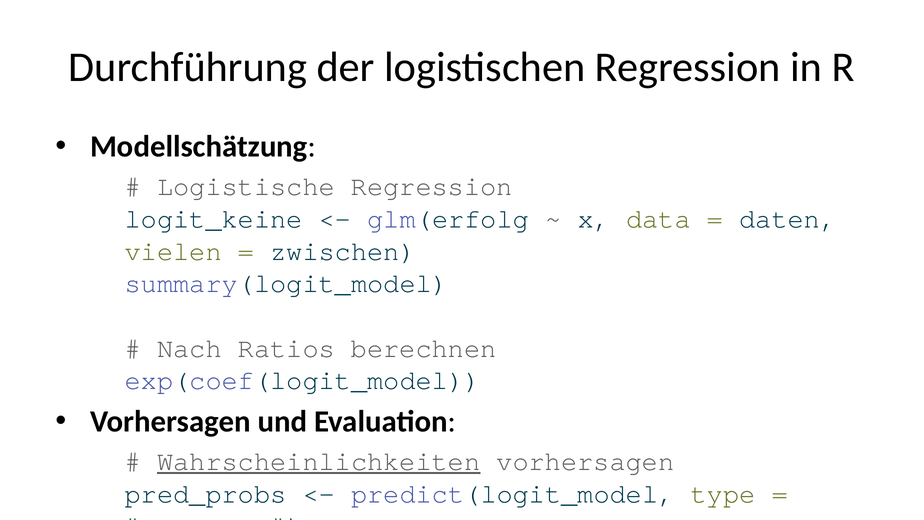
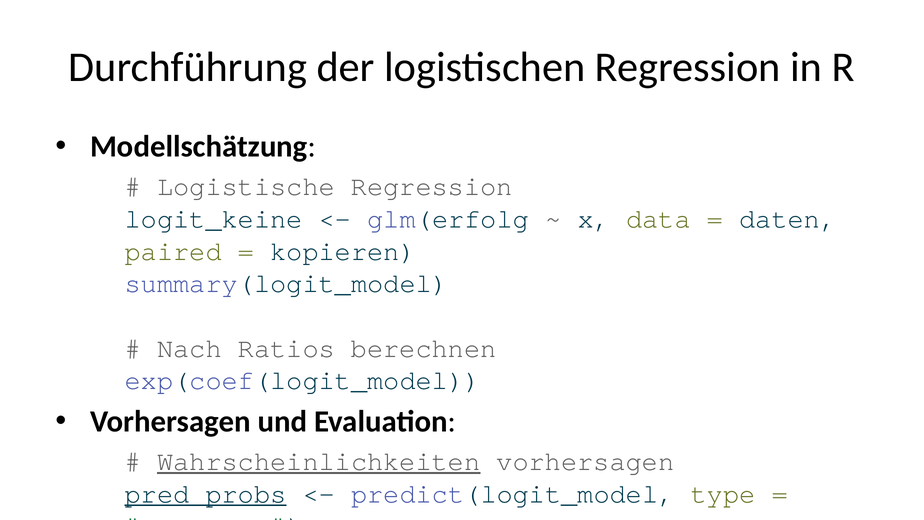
vielen: vielen -> paired (173, 251)
zwischen: zwischen -> kopieren (343, 251)
pred_probs underline: none -> present (206, 494)
